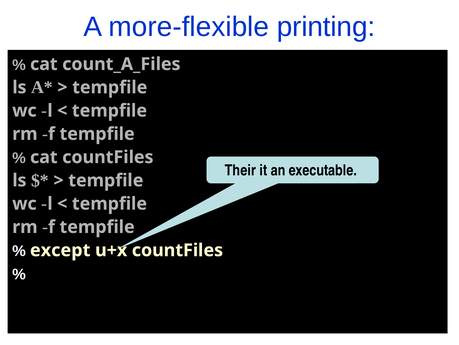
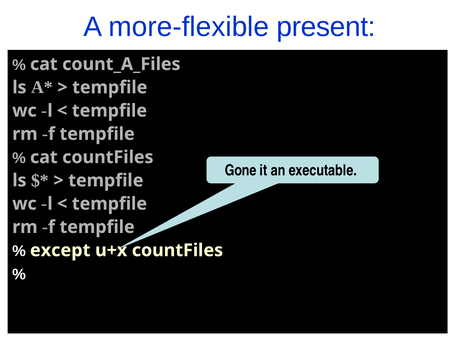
printing: printing -> present (326, 27)
Their: Their -> Gone (241, 170)
